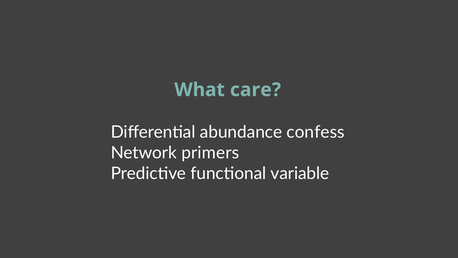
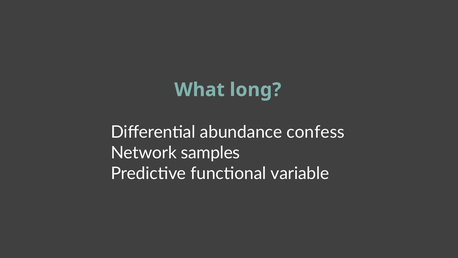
care: care -> long (256, 90)
primers: primers -> samples (210, 152)
